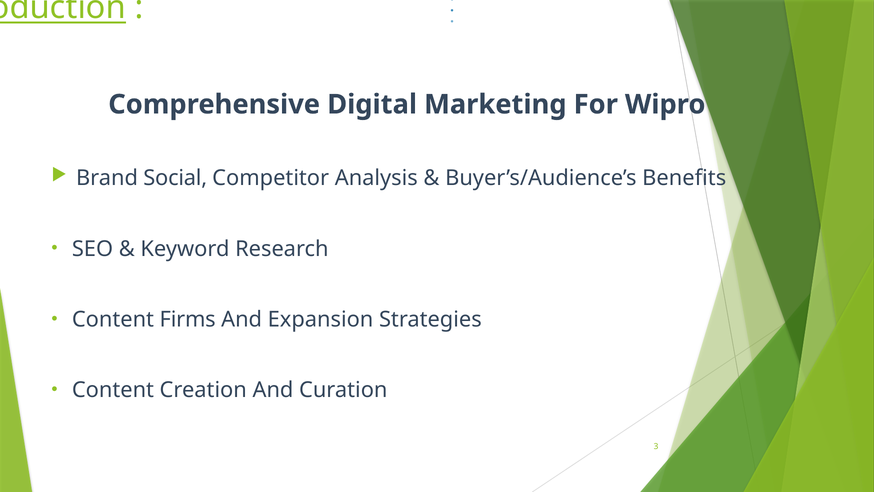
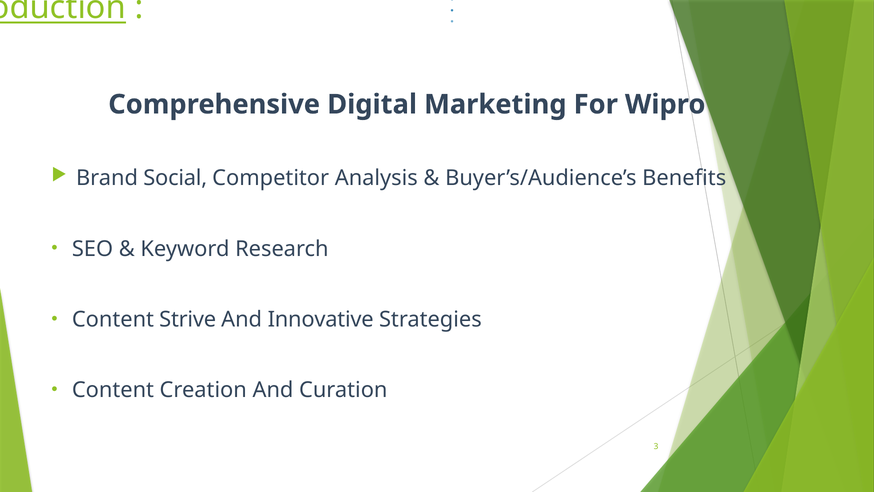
Firms: Firms -> Strive (188, 319)
Expansion: Expansion -> Innovative (321, 319)
